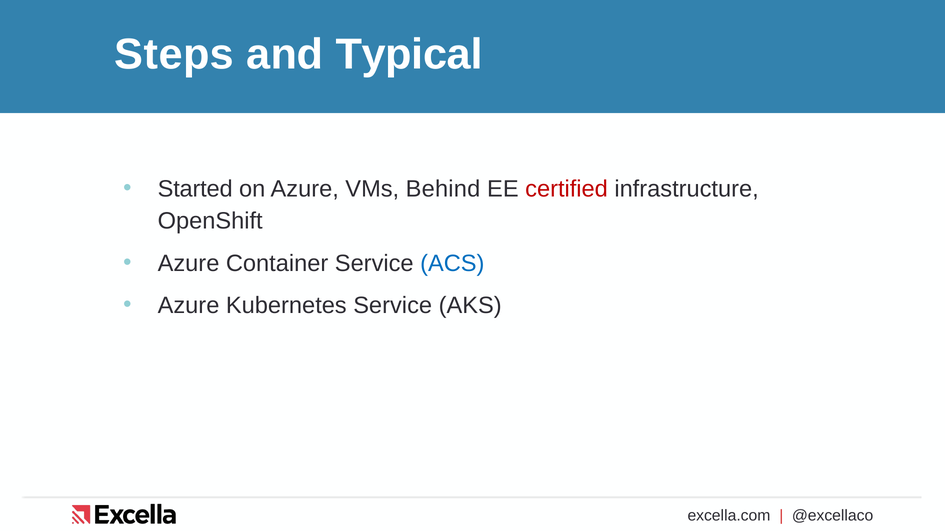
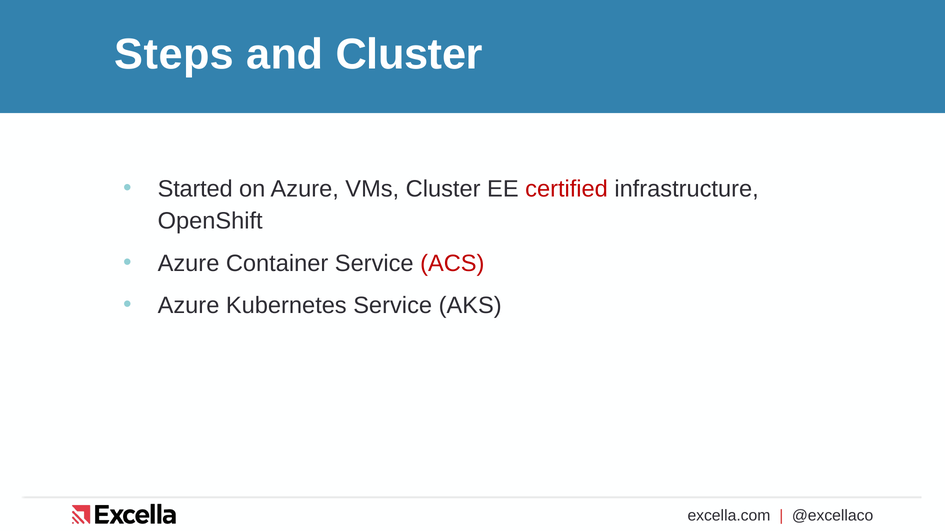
and Typical: Typical -> Cluster (409, 55)
VMs Behind: Behind -> Cluster (443, 189)
ACS colour: blue -> red (452, 264)
